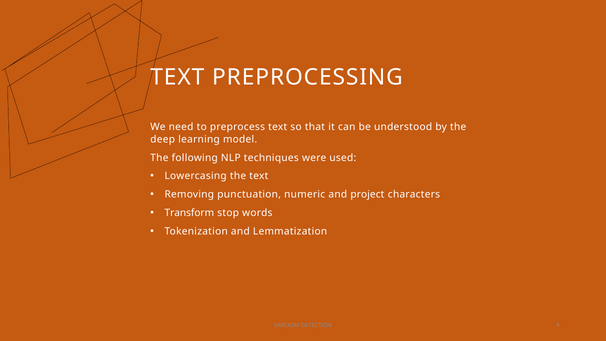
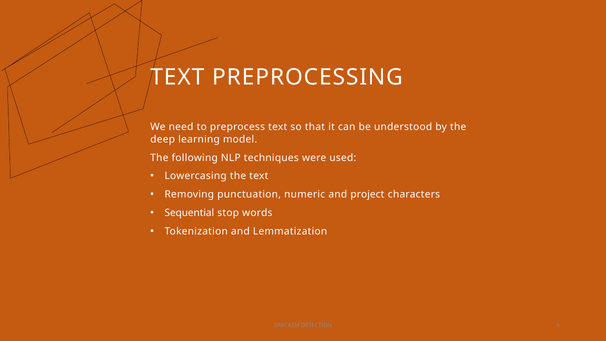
Transform: Transform -> Sequential (189, 213)
